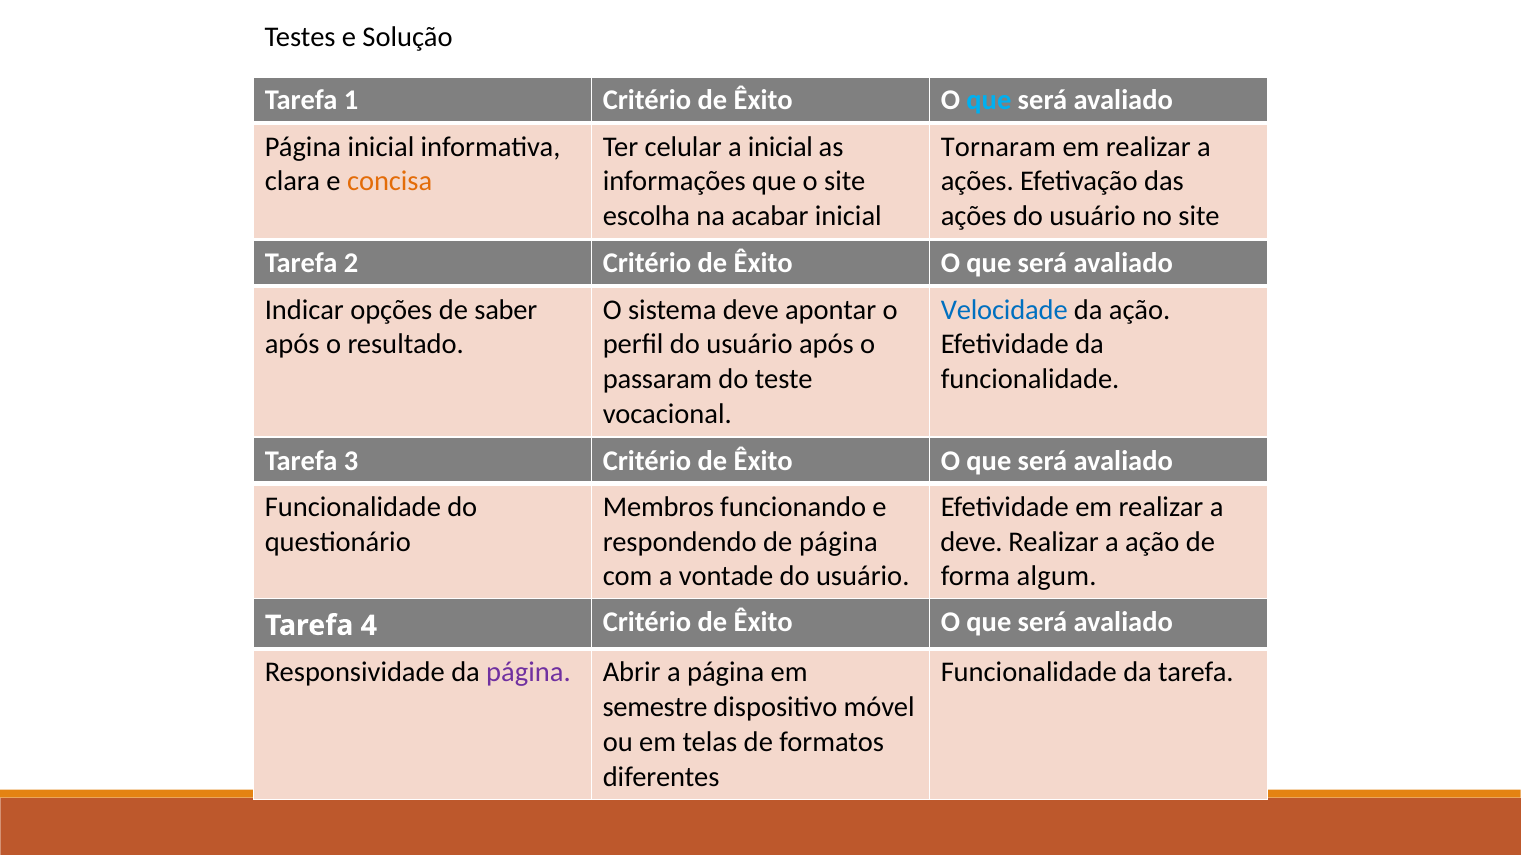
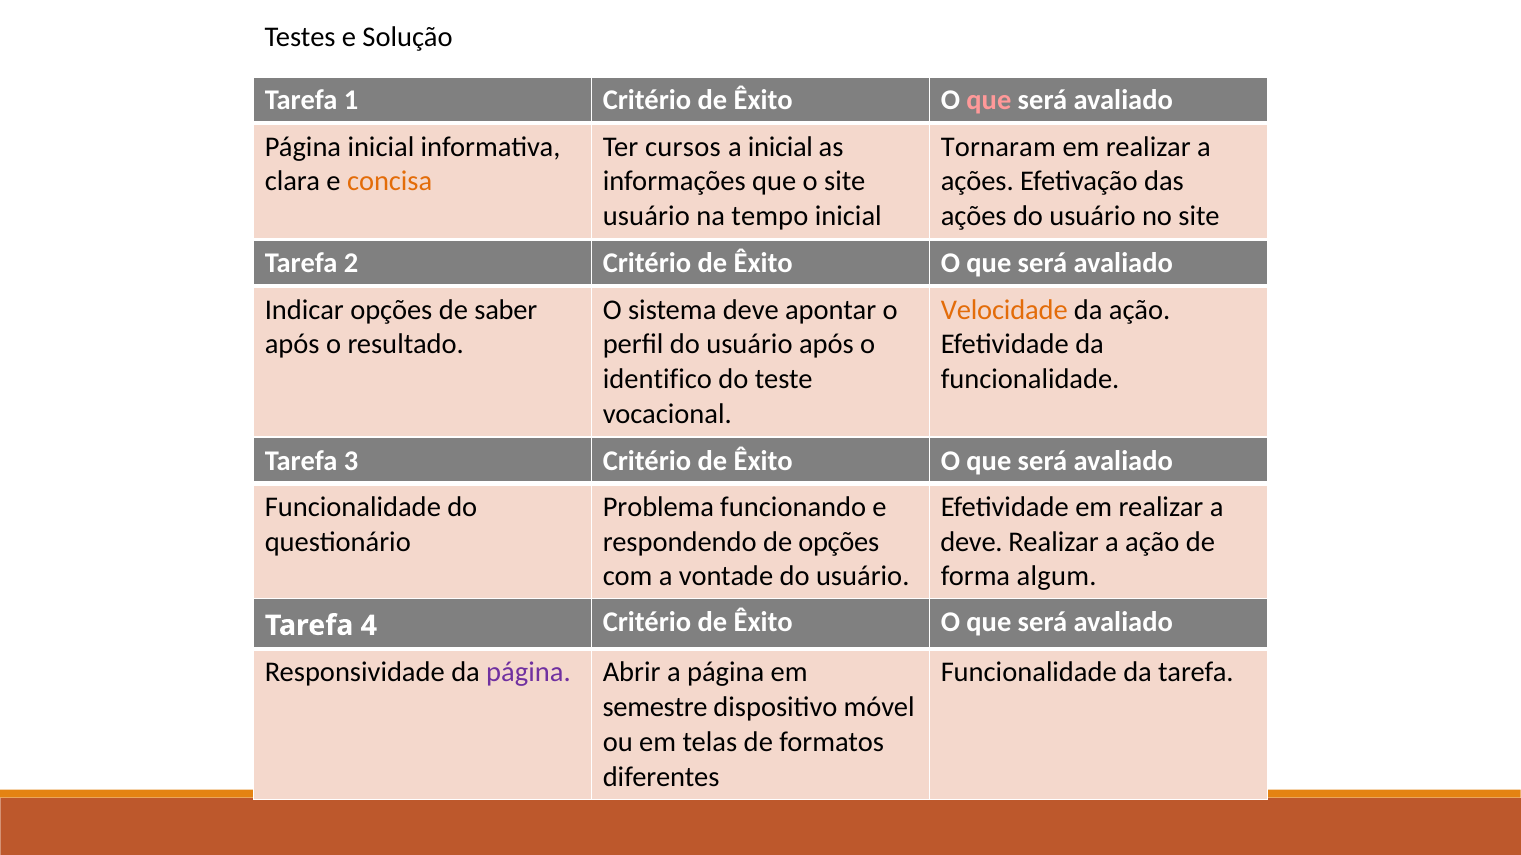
que colour: light blue -> pink (989, 101)
celular: celular -> cursos (683, 147)
escolha: escolha -> usuário (646, 216)
acabar: acabar -> tempo (770, 216)
Velocidade colour: blue -> orange (1004, 310)
passaram: passaram -> identifico (657, 380)
Membros: Membros -> Problema (658, 507)
de página: página -> opções (839, 542)
